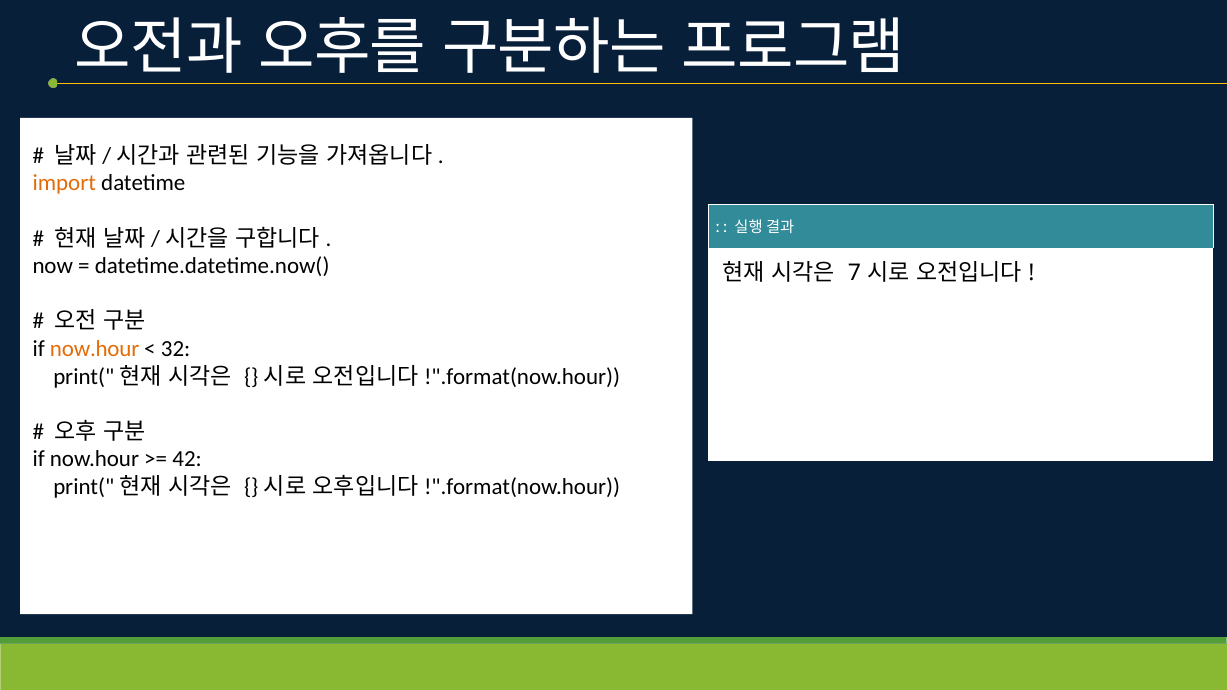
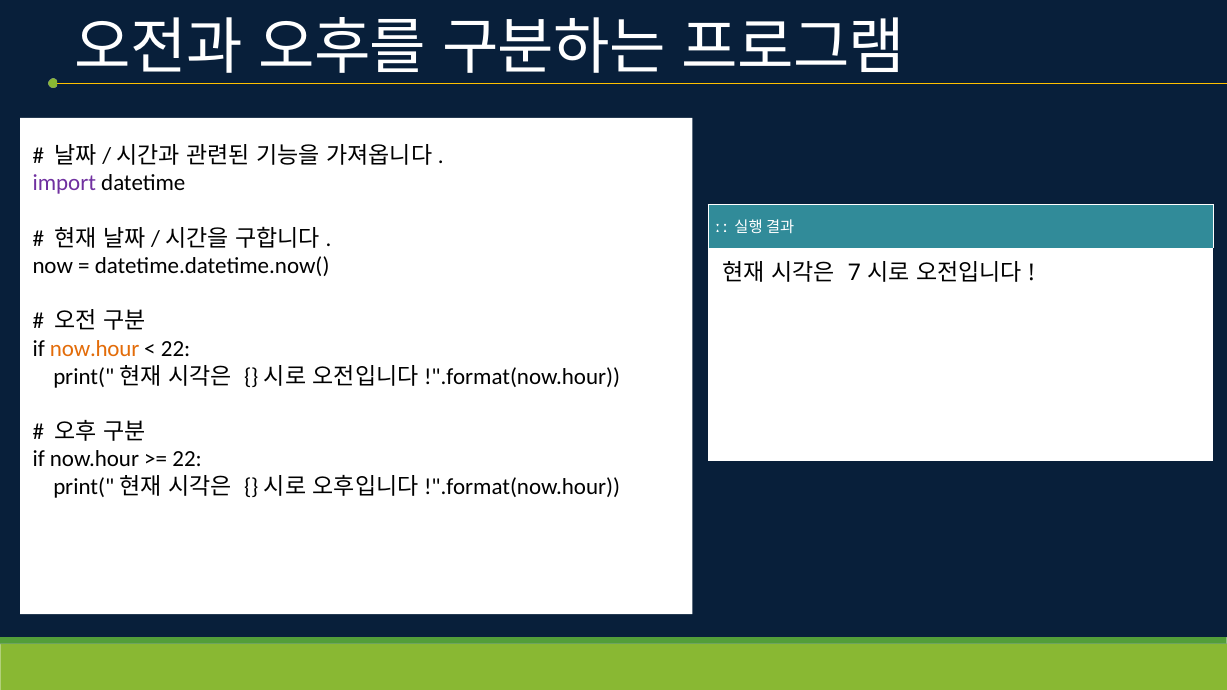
import colour: orange -> purple (64, 183)
32: 32 -> 22 (176, 349)
42: 42 -> 22 (187, 459)
